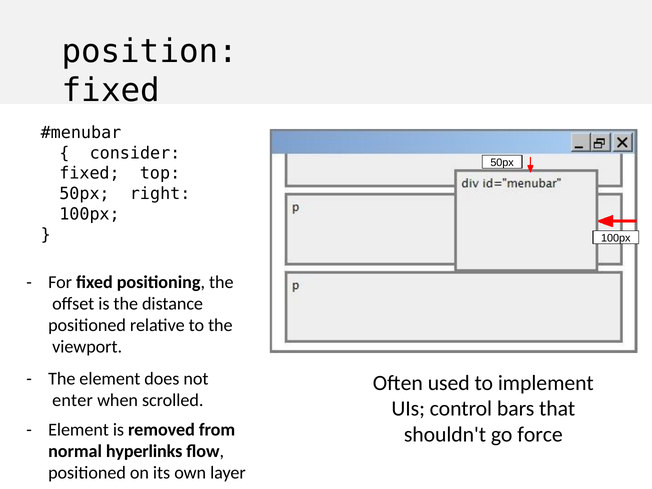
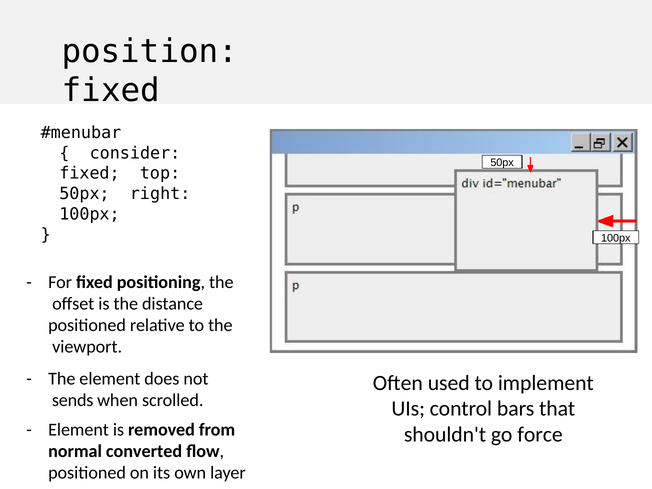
enter: enter -> sends (73, 400)
hyperlinks: hyperlinks -> converted (144, 451)
